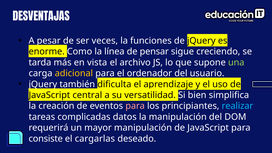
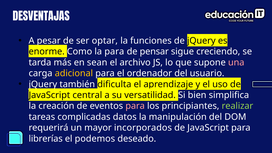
veces: veces -> optar (105, 41)
la línea: línea -> para (114, 52)
vista: vista -> sean (97, 62)
una colour: light green -> pink (236, 62)
realizar colour: light blue -> light green (237, 106)
mayor manipulación: manipulación -> incorporados (143, 128)
consiste: consiste -> librerías (46, 139)
cargarlas: cargarlas -> podemos (95, 139)
